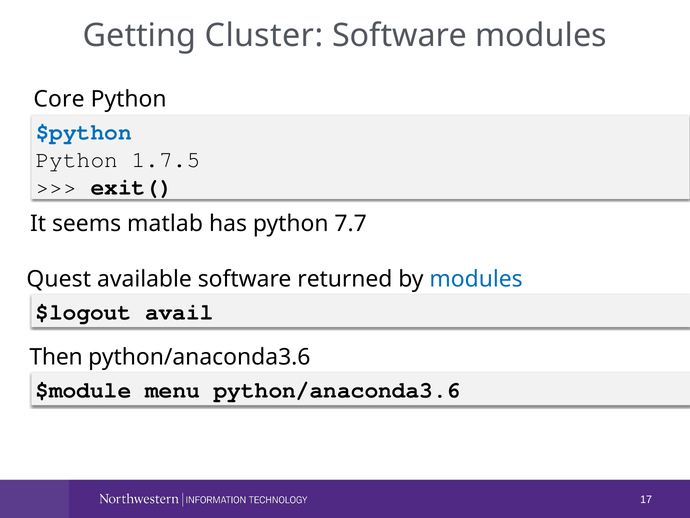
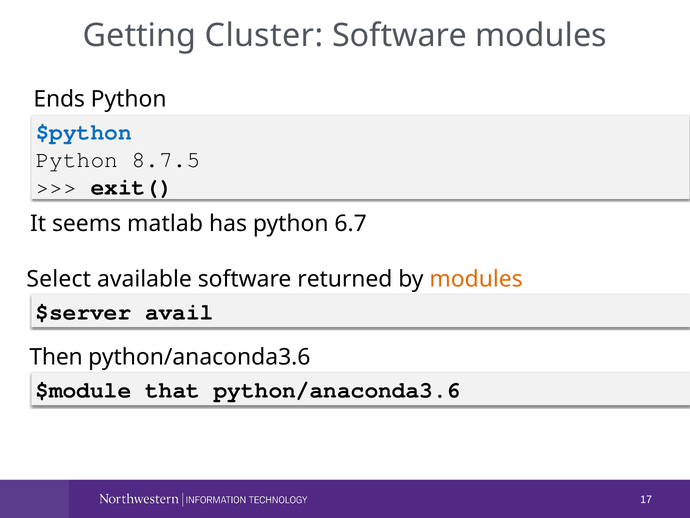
Core: Core -> Ends (59, 99)
1.7.5: 1.7.5 -> 8.7.5 (166, 159)
7.7: 7.7 -> 6.7 (351, 224)
Quest: Quest -> Select (59, 279)
modules colour: blue -> orange (476, 279)
$logout: $logout -> $server (83, 312)
menu: menu -> that (173, 390)
